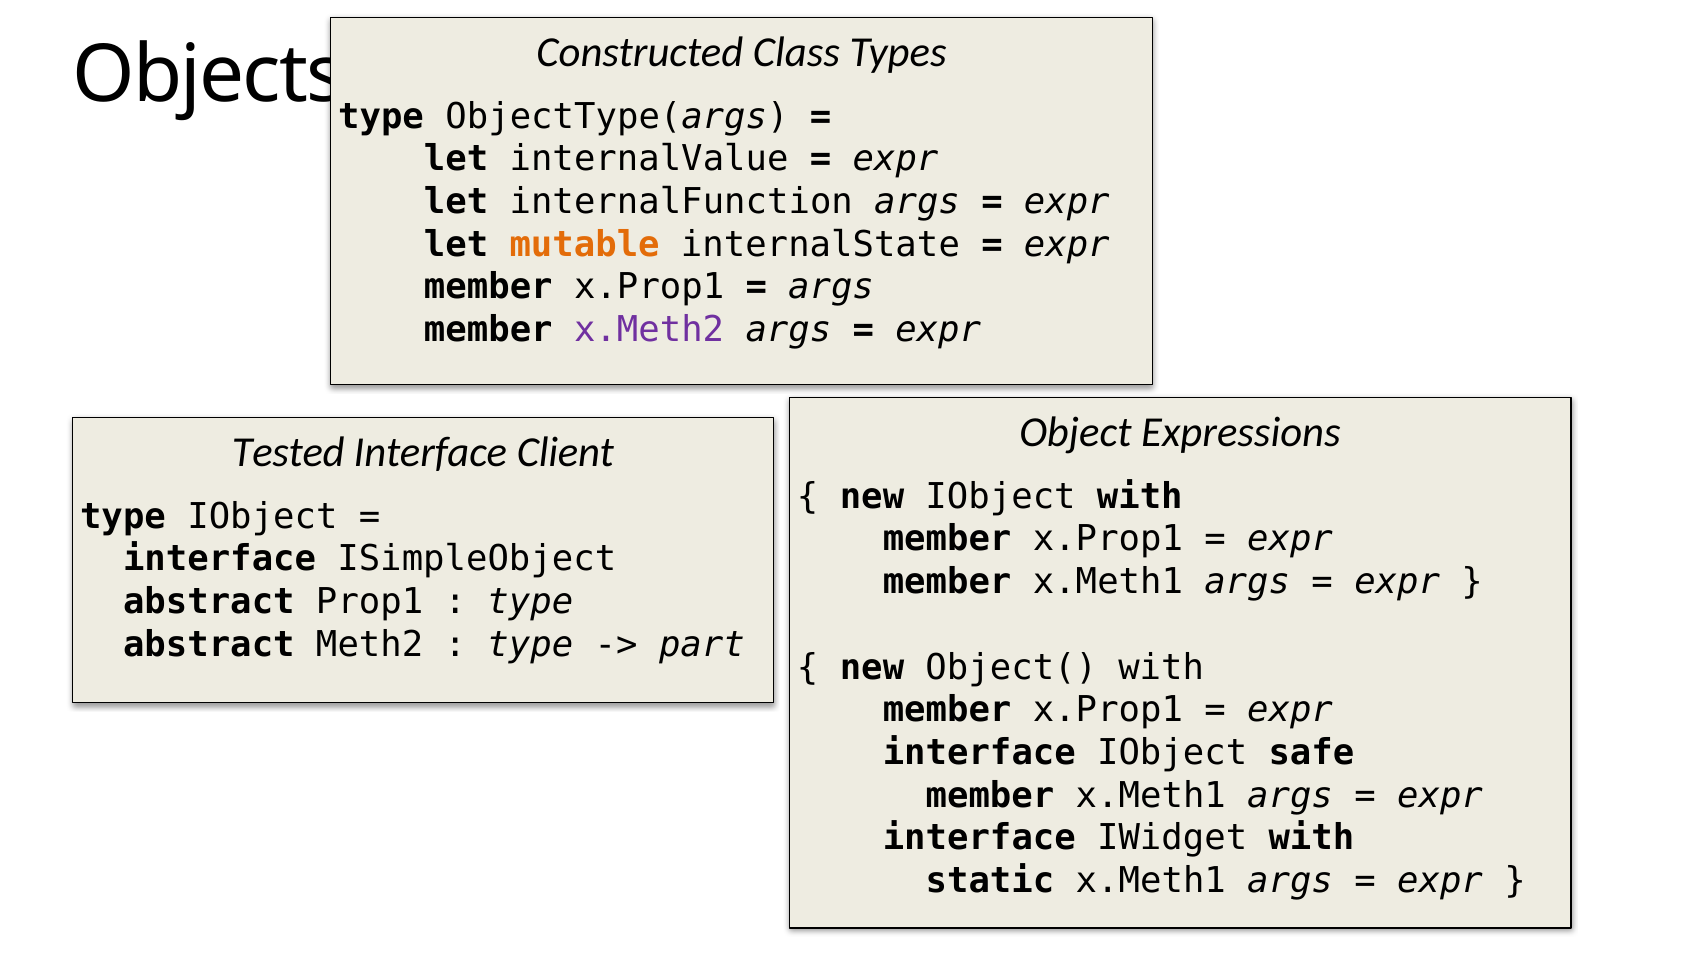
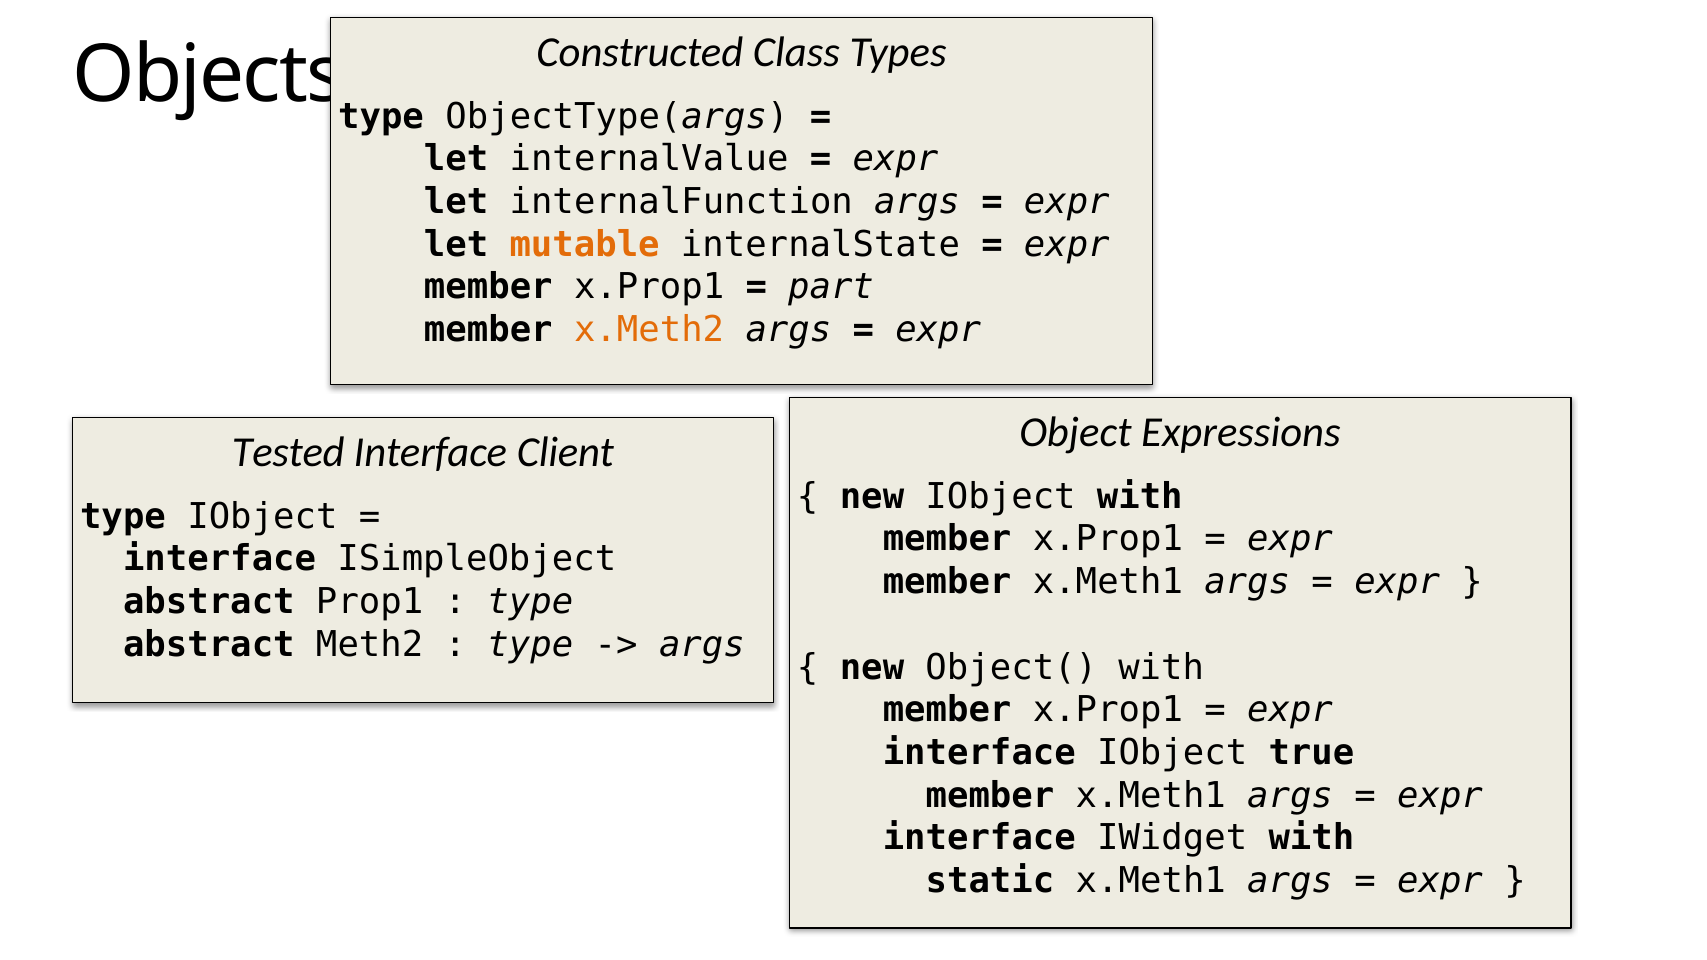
args: args -> part (831, 287)
x.Meth2 colour: purple -> orange (649, 330)
part: part -> args (702, 645)
safe: safe -> true (1311, 753)
